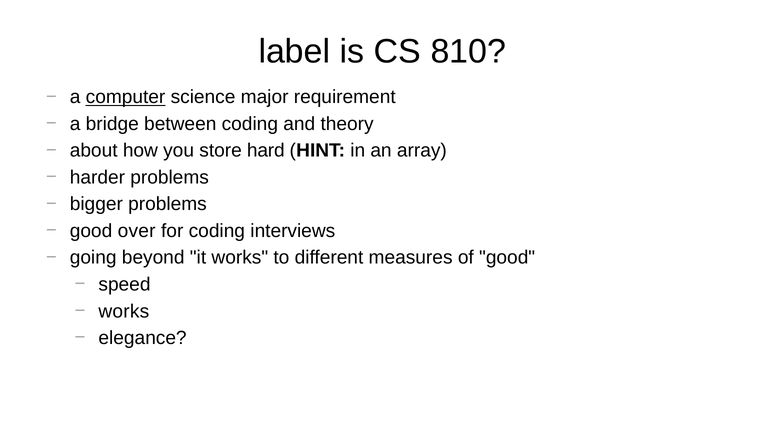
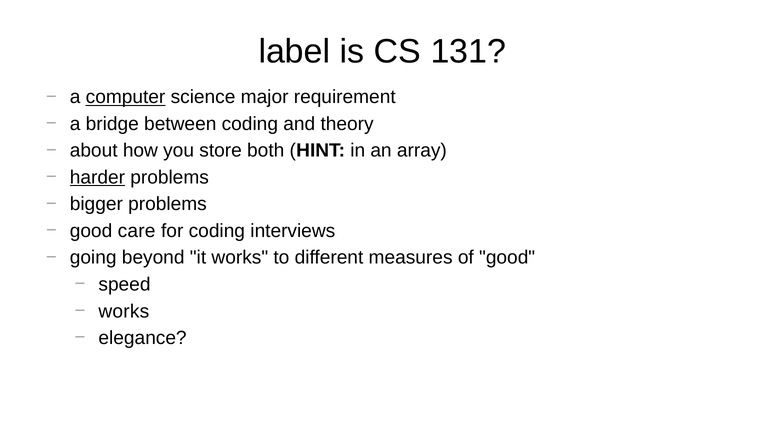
810: 810 -> 131 (468, 52)
hard: hard -> both (266, 151)
harder underline: none -> present (97, 178)
over: over -> care (137, 231)
